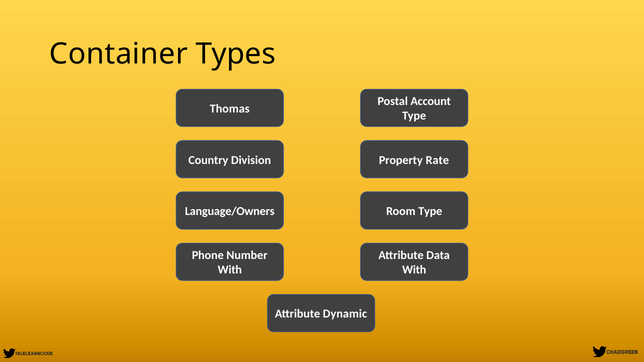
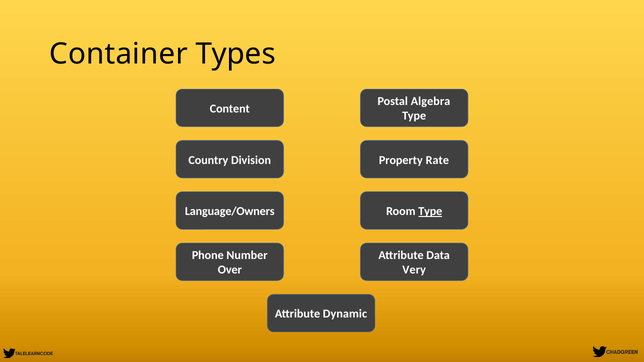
Account: Account -> Algebra (431, 102)
Thomas: Thomas -> Content (230, 109)
Type underline: none -> present (430, 211)
With: With -> Over (230, 270)
With: With -> Very (414, 270)
